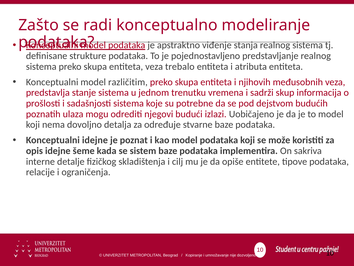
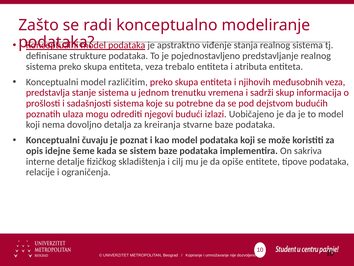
određuje: određuje -> kreiranja (162, 124)
Konceptualni idejne: idejne -> čuvaju (95, 140)
